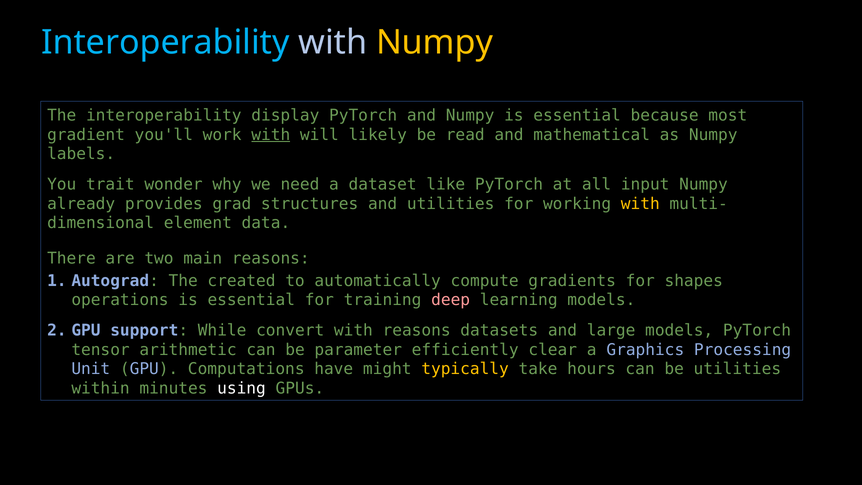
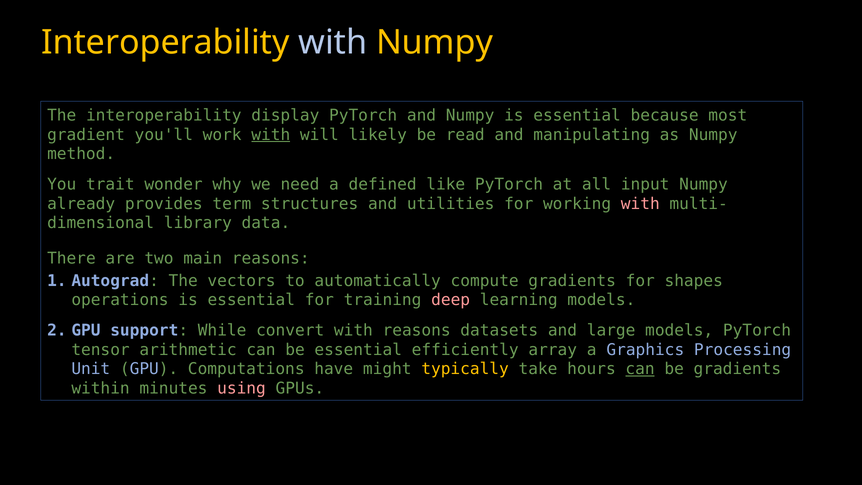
Interoperability colour: light blue -> yellow (165, 42)
mathematical: mathematical -> manipulating (592, 135)
labels: labels -> method (81, 154)
dataset: dataset -> defined (383, 184)
grad: grad -> term (232, 204)
with colour: yellow -> pink (640, 204)
element: element -> library (198, 223)
created: created -> vectors (241, 281)
be parameter: parameter -> essential (358, 350)
clear: clear -> array (553, 350)
can underline: none -> present (640, 369)
be utilities: utilities -> gradients (737, 369)
using colour: white -> pink (242, 388)
